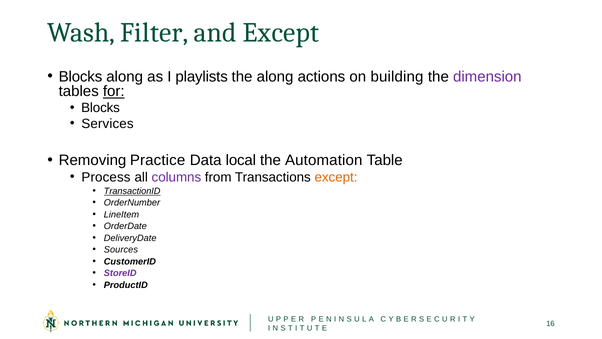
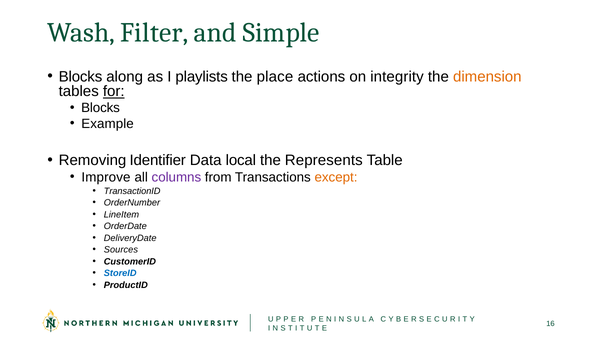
and Except: Except -> Simple (281, 33)
the along: along -> place (275, 77)
building: building -> integrity (397, 77)
dimension colour: purple -> orange (487, 77)
Services: Services -> Example (108, 124)
Practice: Practice -> Identifier (158, 160)
Automation: Automation -> Represents (324, 160)
Process: Process -> Improve (106, 177)
TransactionID underline: present -> none (132, 191)
StoreID colour: purple -> blue (120, 273)
